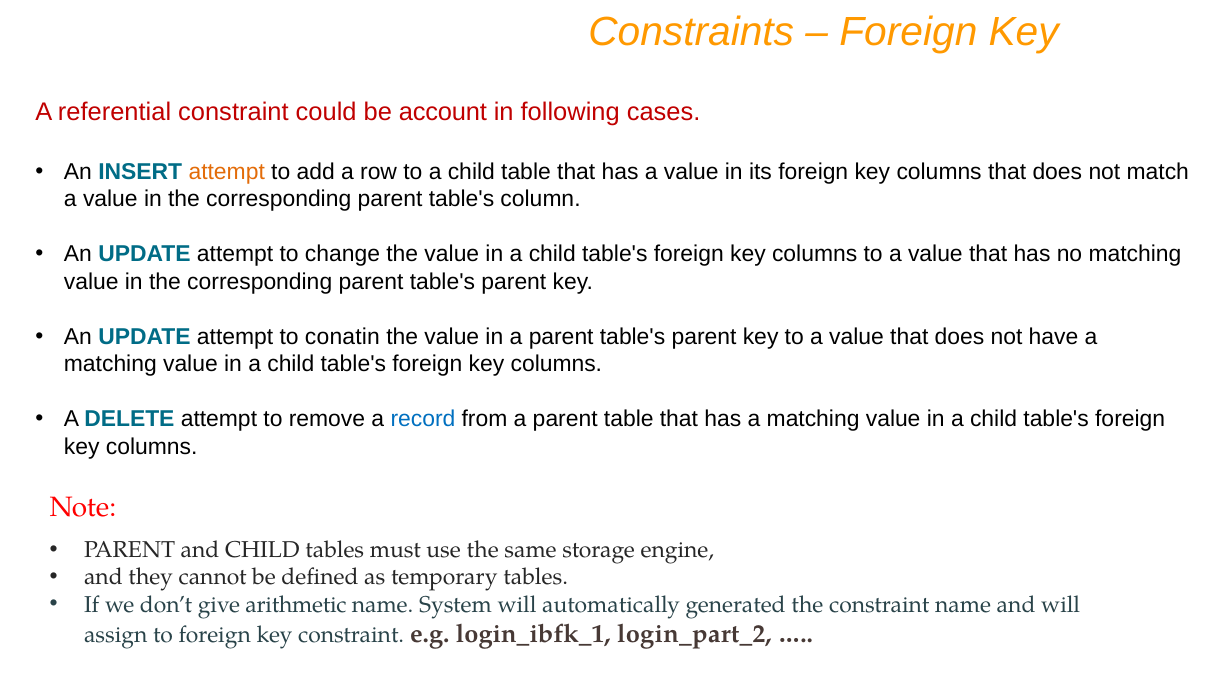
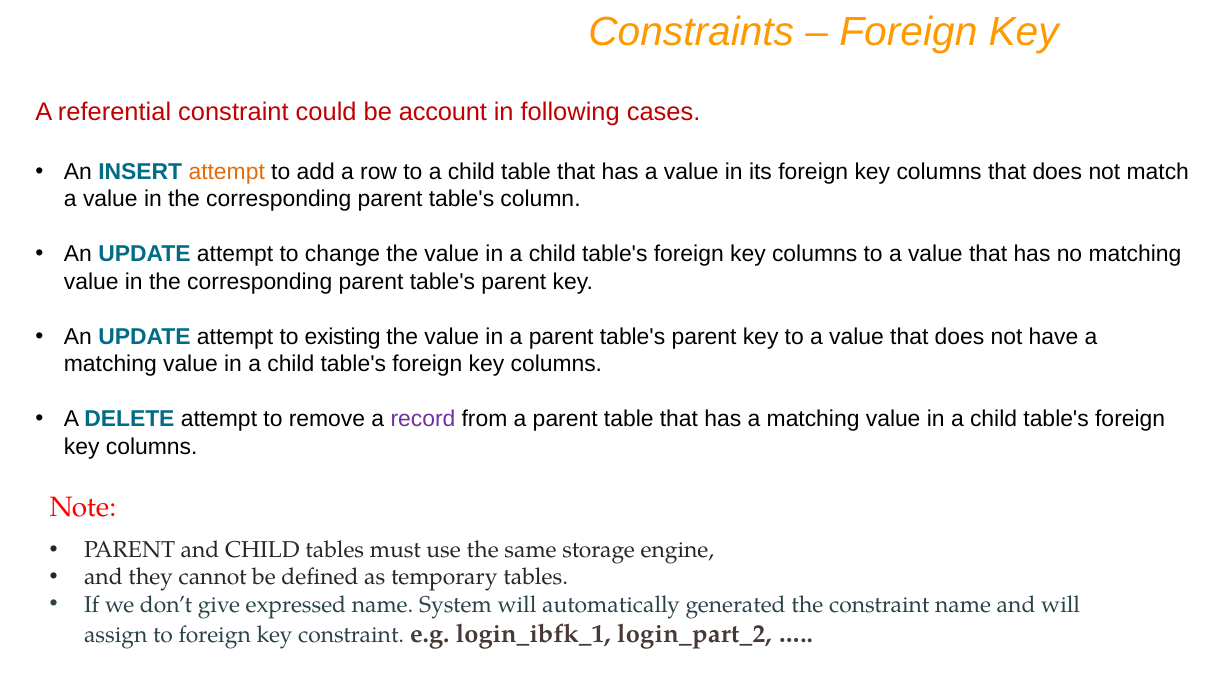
conatin: conatin -> existing (343, 337)
record colour: blue -> purple (423, 419)
arithmetic: arithmetic -> expressed (296, 604)
